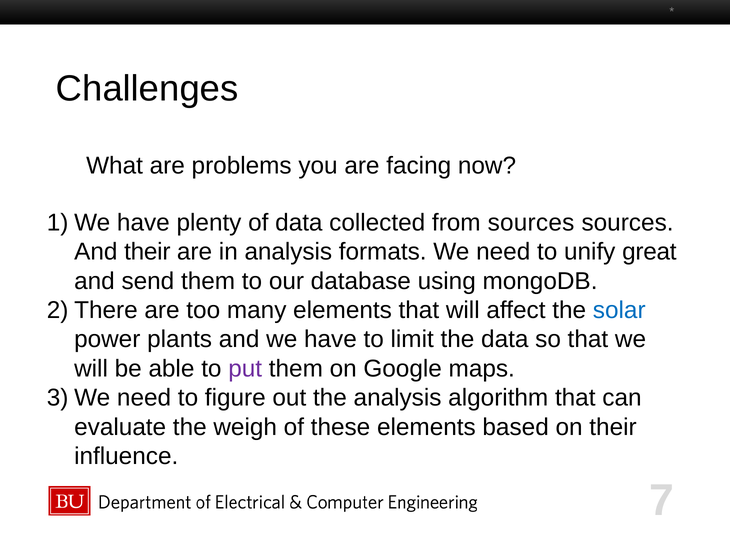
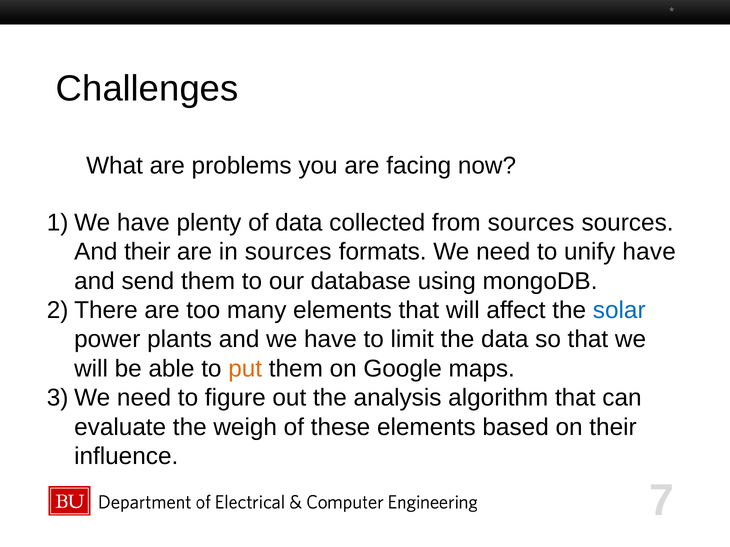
in analysis: analysis -> sources (288, 252)
unify great: great -> have (649, 252)
put colour: purple -> orange (245, 369)
